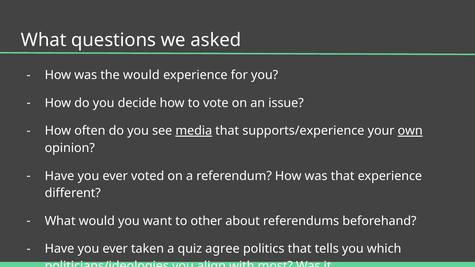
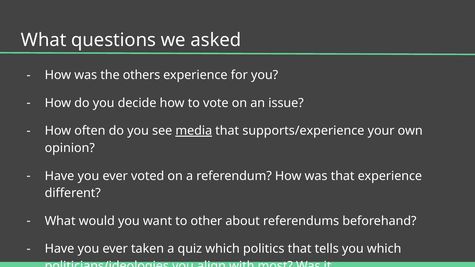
the would: would -> others (141, 75)
own underline: present -> none (410, 131)
quiz agree: agree -> which (223, 249)
